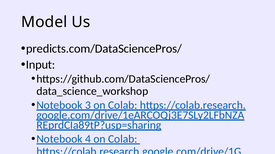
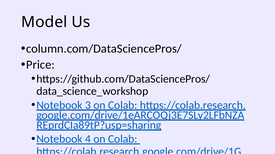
predicts.com/DataSciencePros/: predicts.com/DataSciencePros/ -> column.com/DataSciencePros/ (104, 49)
Input: Input -> Price (41, 65)
